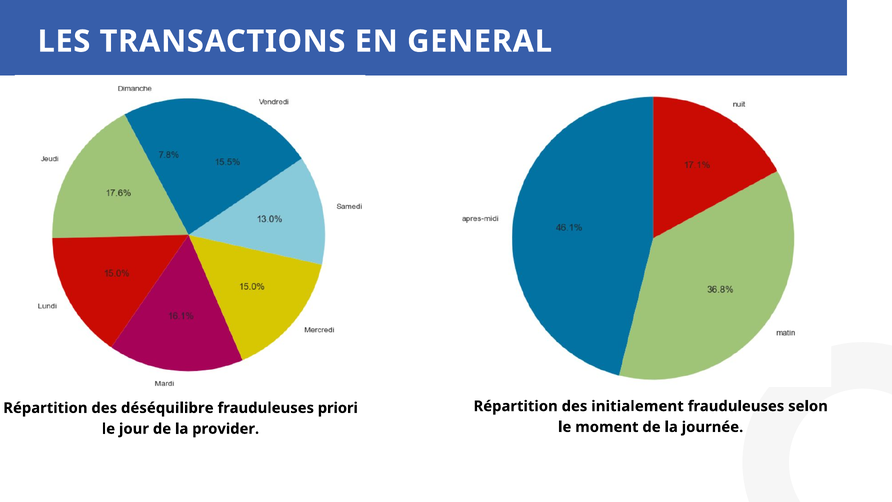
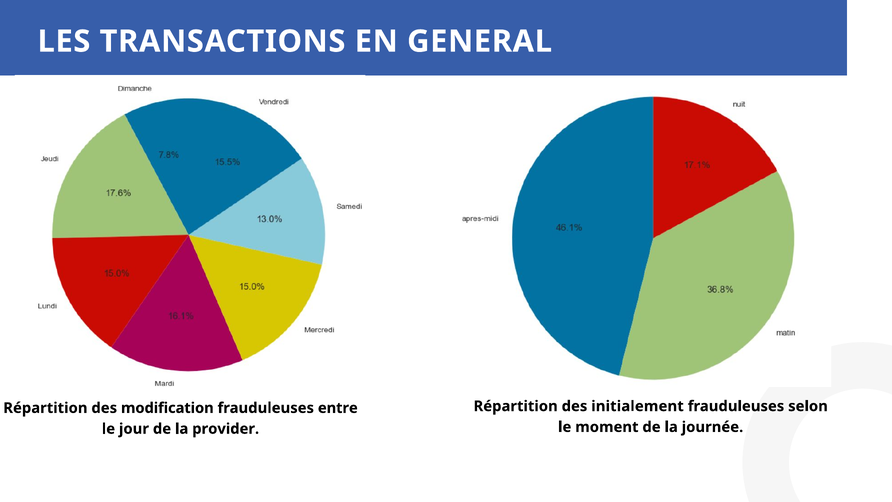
déséquilibre: déséquilibre -> modification (167, 408)
priori: priori -> entre (338, 408)
